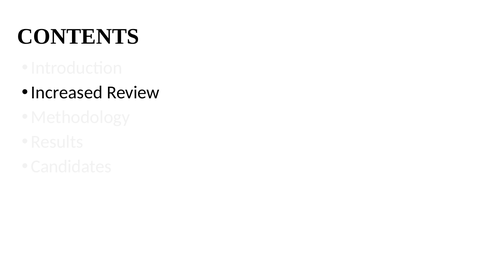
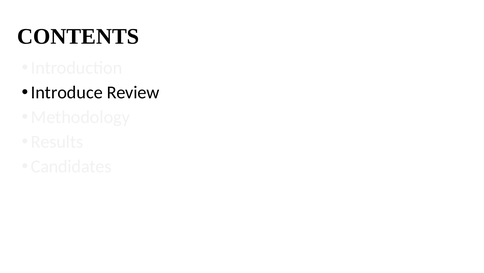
Increased: Increased -> Introduce (67, 92)
